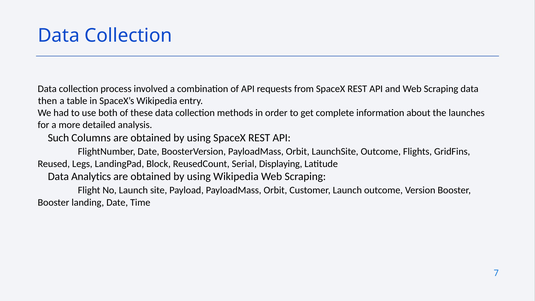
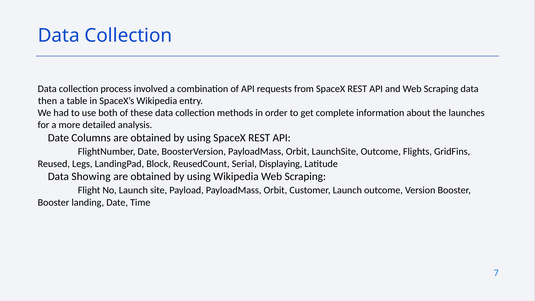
Such: Such -> Date (58, 138)
Analytics: Analytics -> Showing (91, 177)
